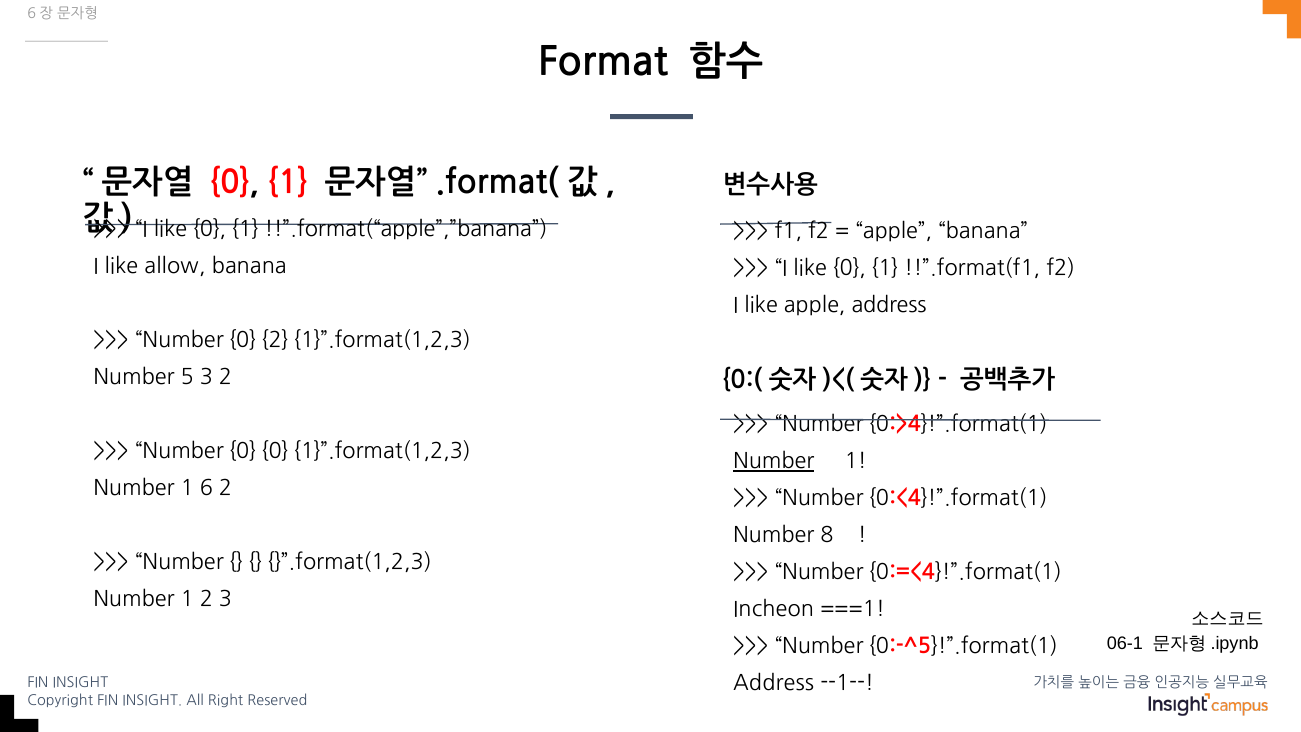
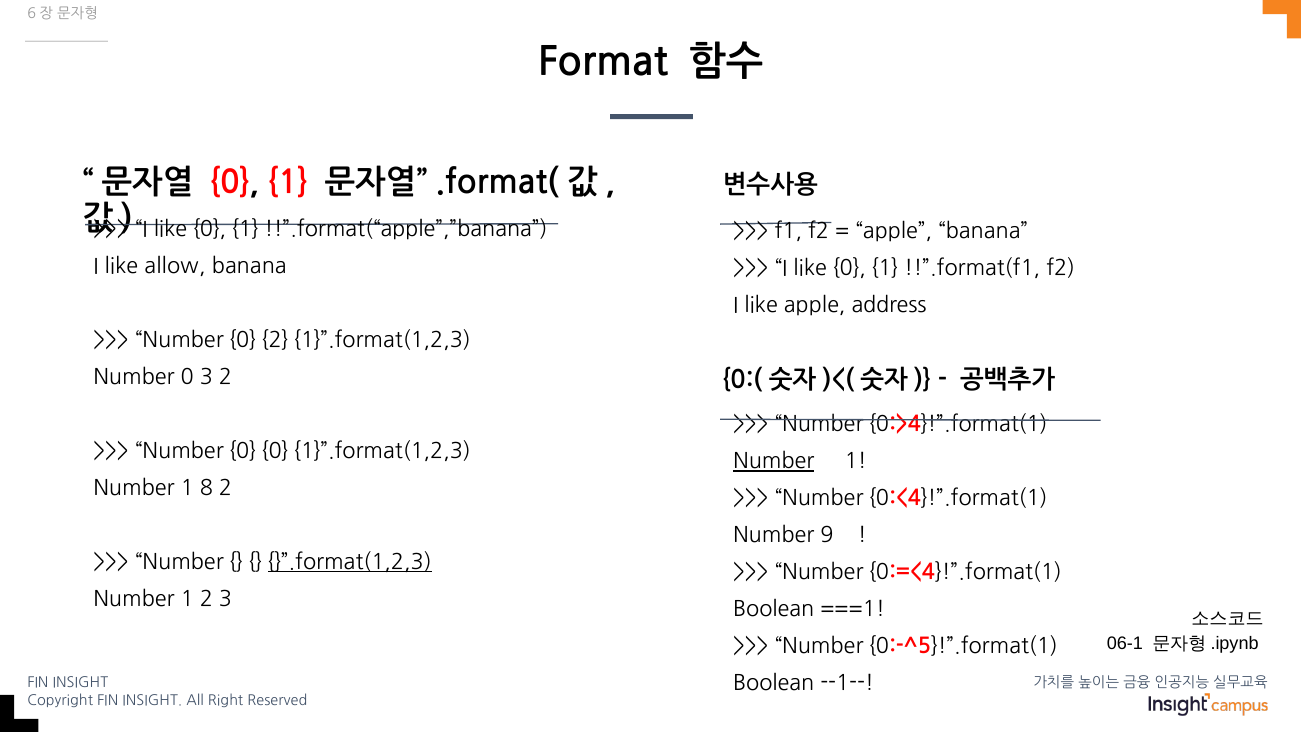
5: 5 -> 0 (187, 377)
6: 6 -> 8 (206, 488)
8: 8 -> 9 (827, 536)
}”.format(1,2,3 underline: none -> present (350, 562)
Incheon: Incheon -> Boolean (774, 610)
Address: Address -> Boolean (774, 684)
